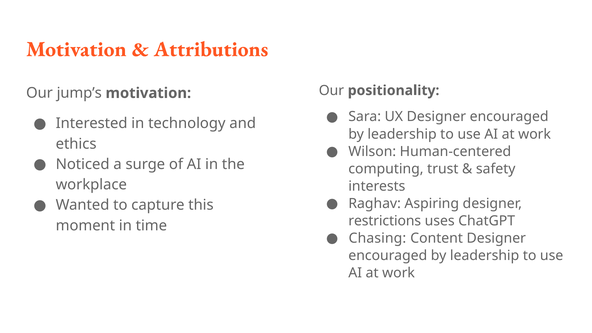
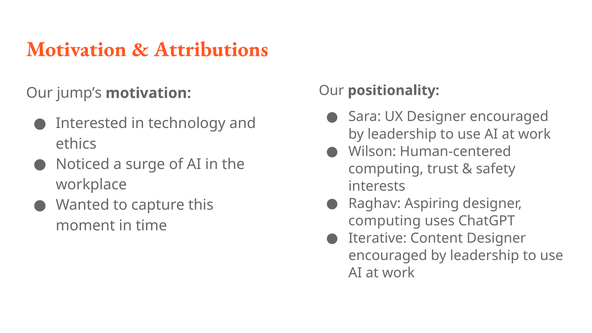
restrictions: restrictions -> computing (385, 221)
Chasing: Chasing -> Iterative (378, 238)
